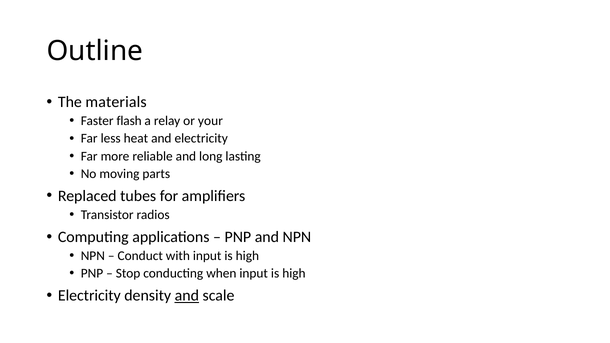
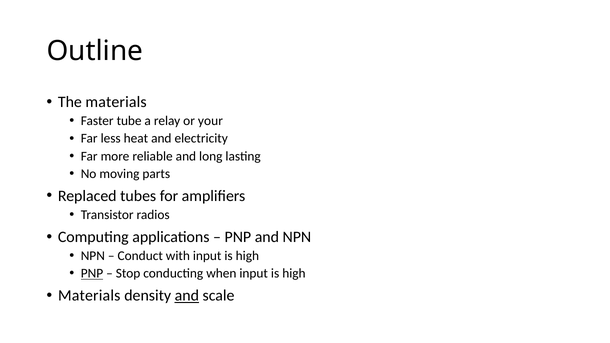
flash: flash -> tube (129, 121)
PNP underline: none -> present (92, 274)
Electricity: Electricity -> Materials (89, 296)
